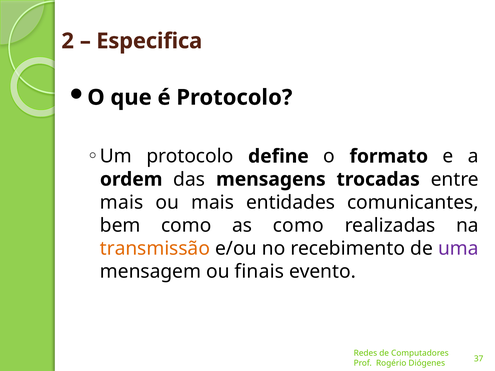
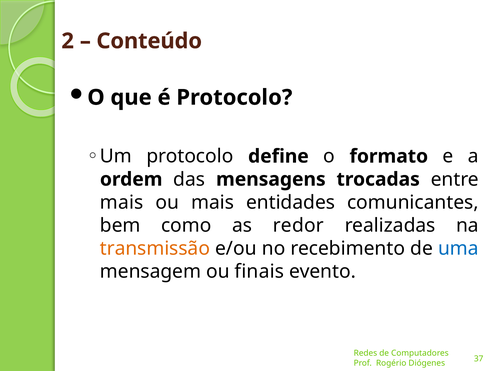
Especifica: Especifica -> Conteúdo (149, 41)
as como: como -> redor (298, 226)
uma colour: purple -> blue (458, 249)
